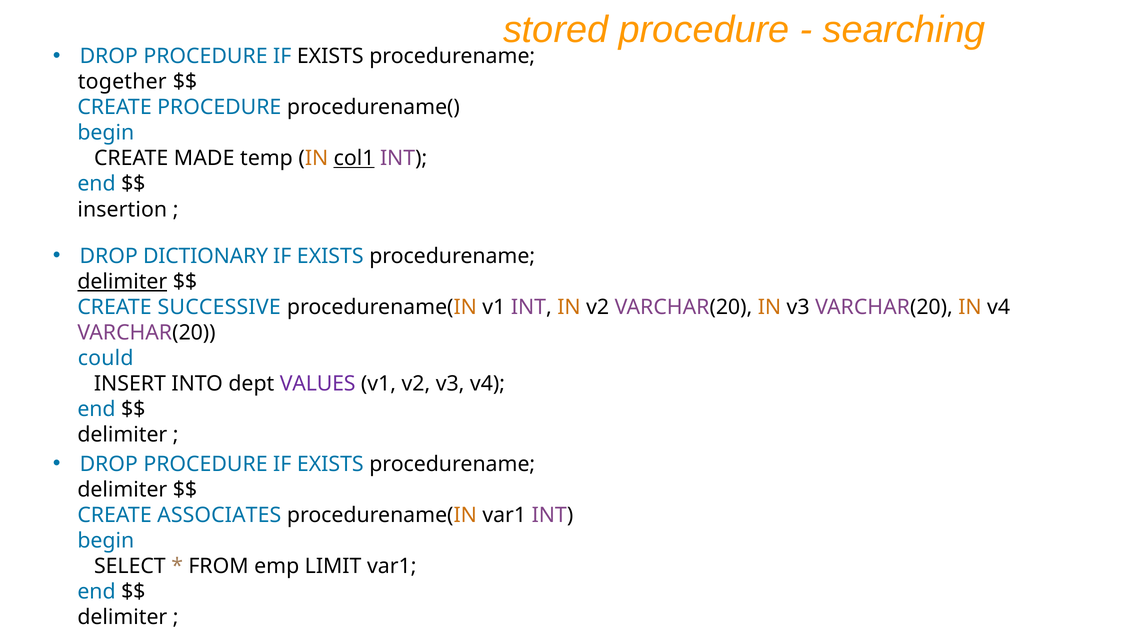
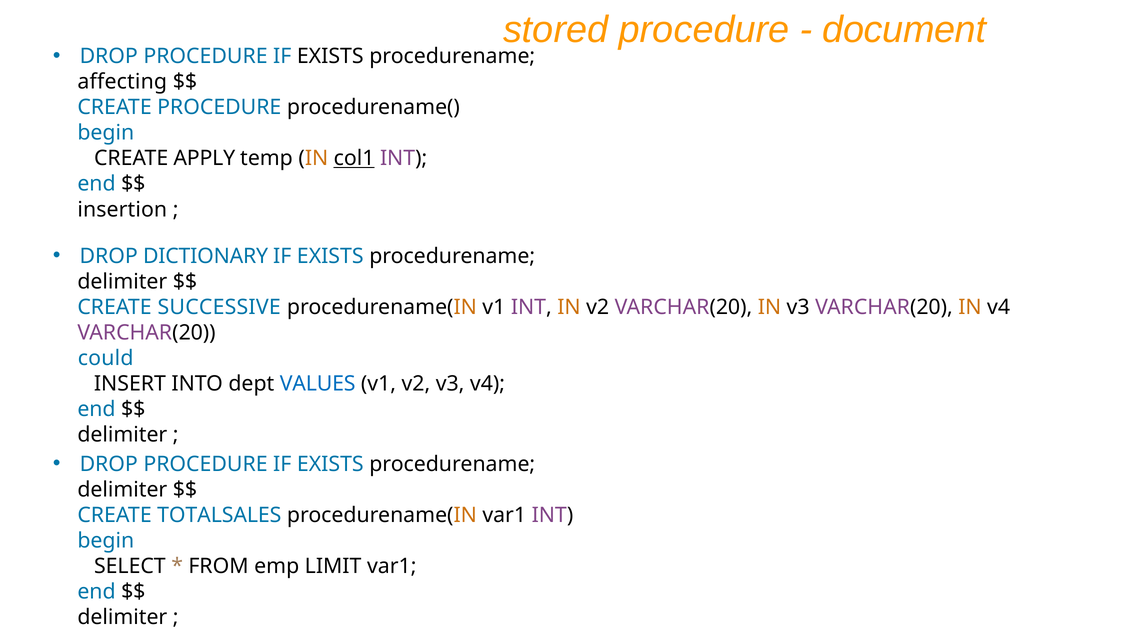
searching: searching -> document (904, 30)
together: together -> affecting (122, 82)
MADE: MADE -> APPLY (204, 158)
delimiter underline: present -> none (122, 282)
VALUES colour: purple -> blue (318, 384)
ASSOCIATES: ASSOCIATES -> TOTALSALES (219, 515)
